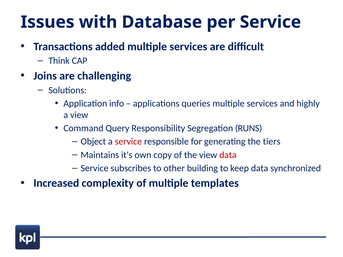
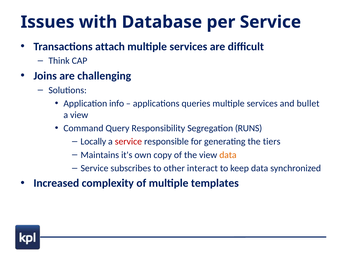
added: added -> attach (110, 47)
highly: highly -> bullet (308, 104)
Object: Object -> Locally (93, 142)
data colour: red -> orange (228, 155)
building: building -> interact (202, 168)
